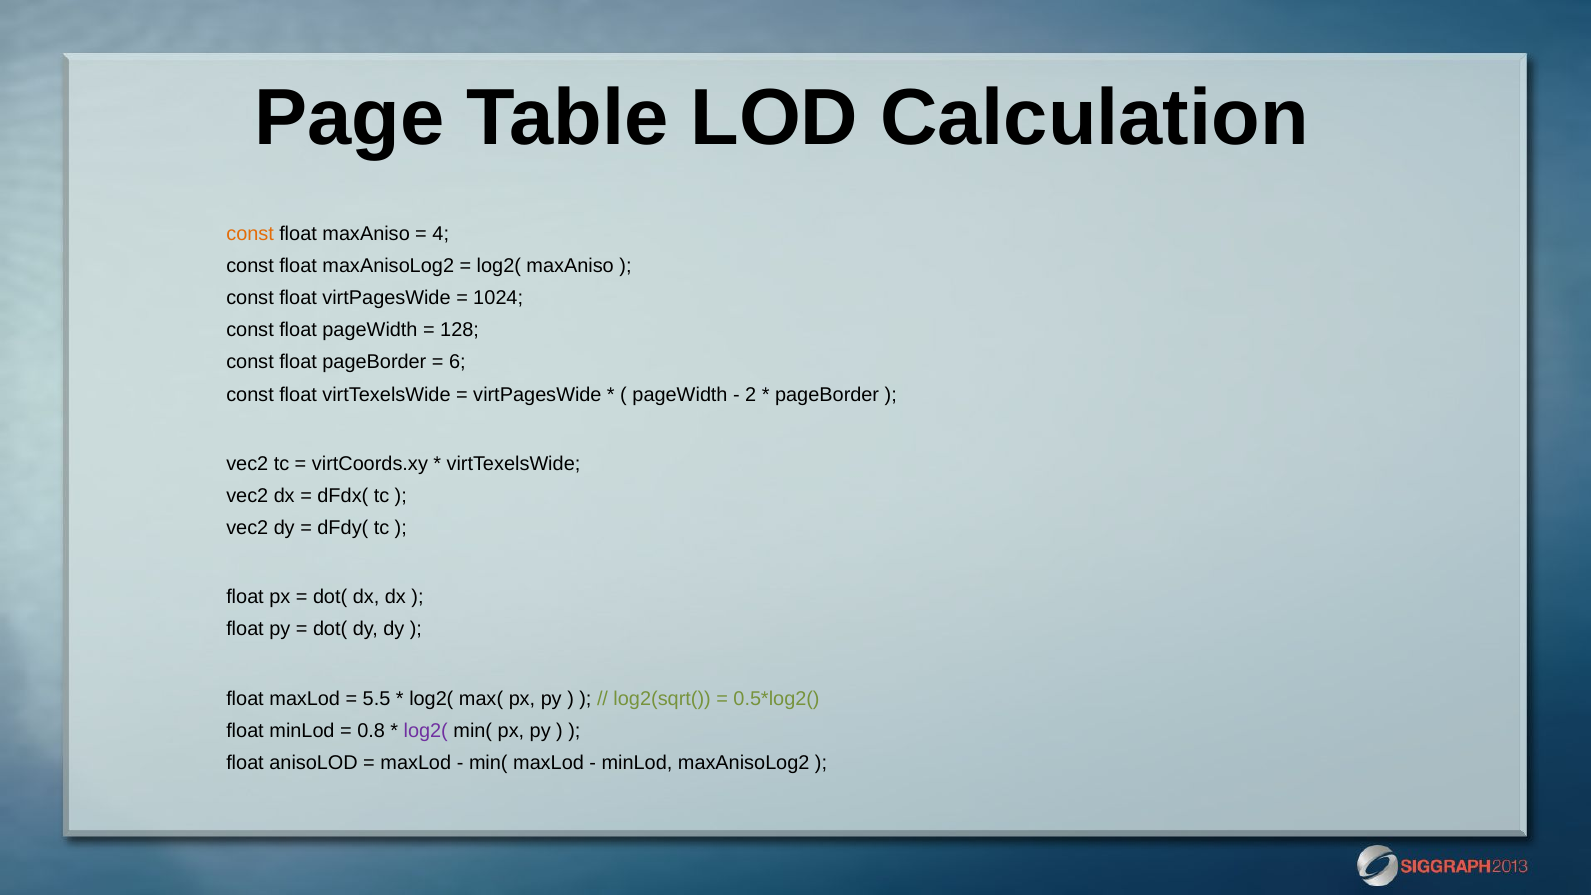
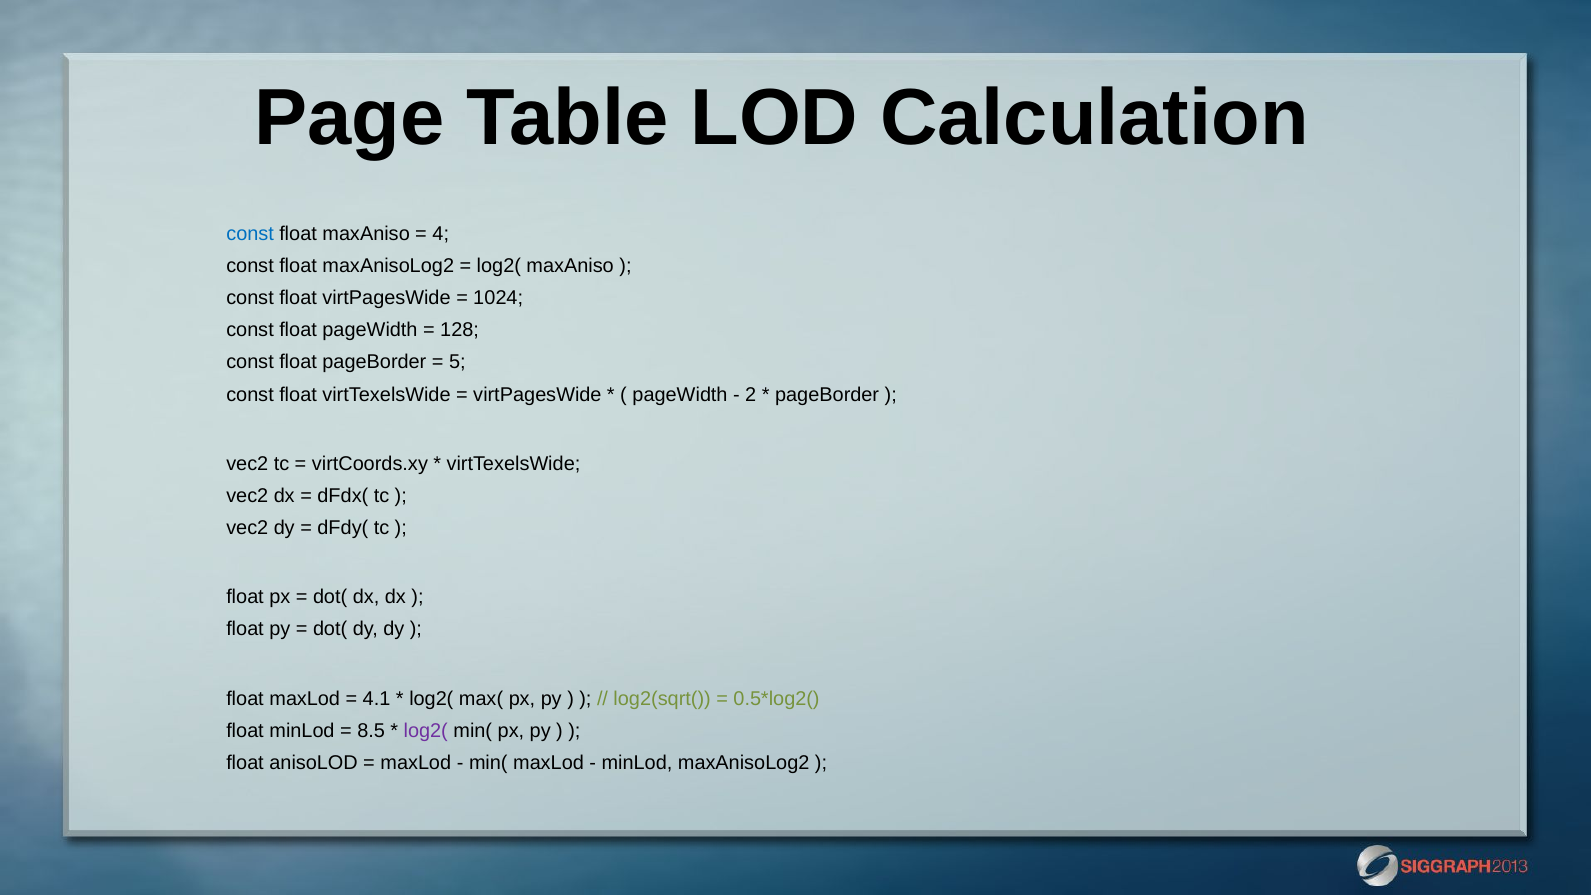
const colour: orange -> blue (250, 234)
6: 6 -> 5 (457, 362)
5.5: 5.5 -> 4.1 (377, 699)
0.8: 0.8 -> 8.5 (371, 731)
